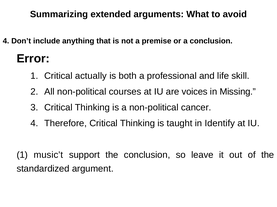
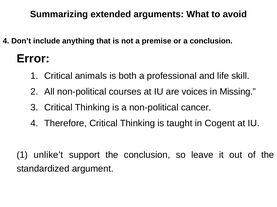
actually: actually -> animals (91, 76)
Identify: Identify -> Cogent (220, 124)
music’t: music’t -> unlike’t (48, 156)
